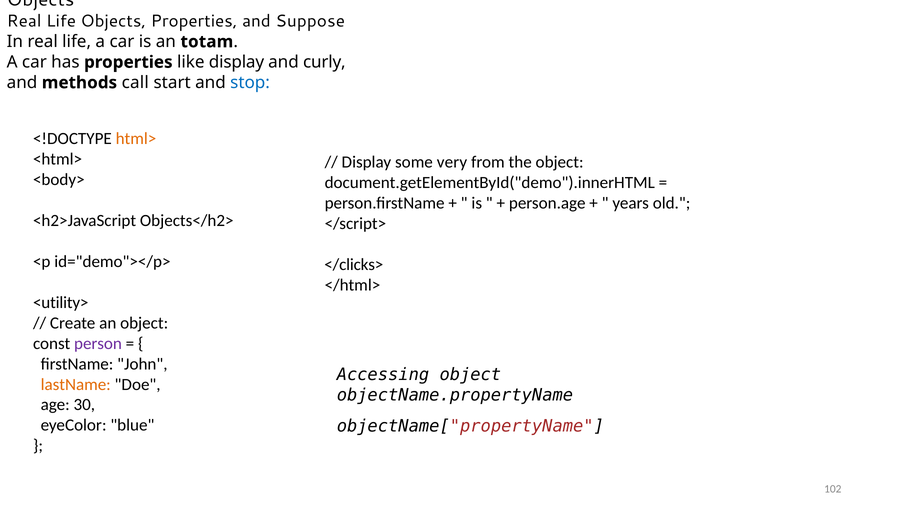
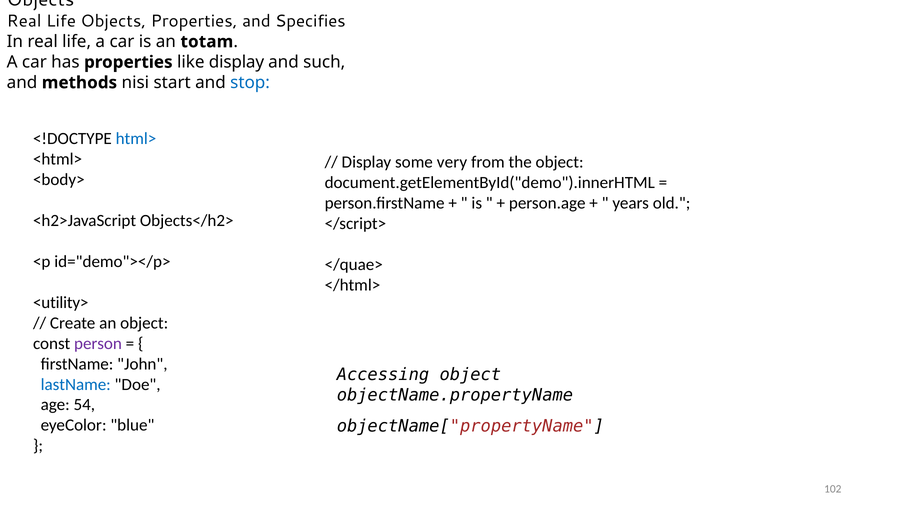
Suppose: Suppose -> Specifies (310, 21)
curly: curly -> such (324, 62)
call: call -> nisi (135, 83)
html> colour: orange -> blue (136, 139)
</clicks>: </clicks> -> </quae> (354, 265)
lastName colour: orange -> blue (76, 385)
30: 30 -> 54 (84, 405)
